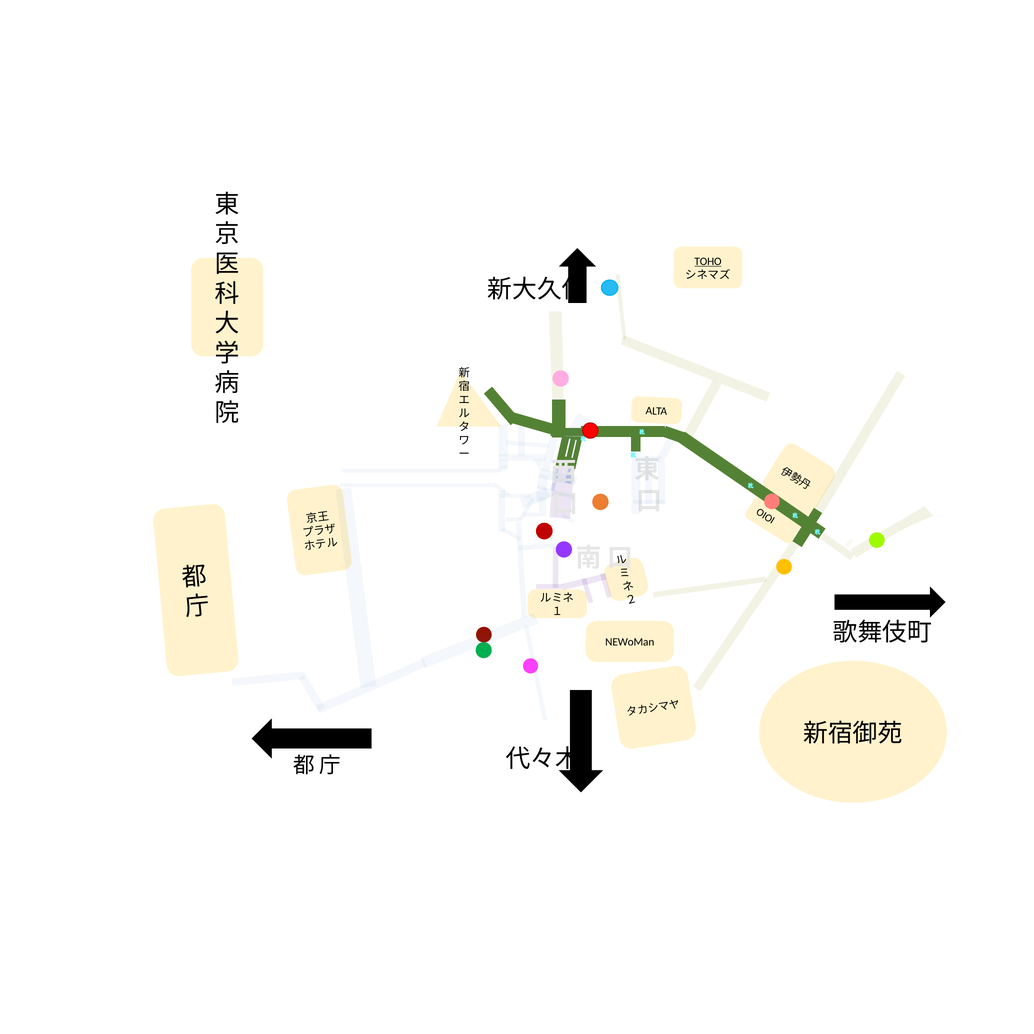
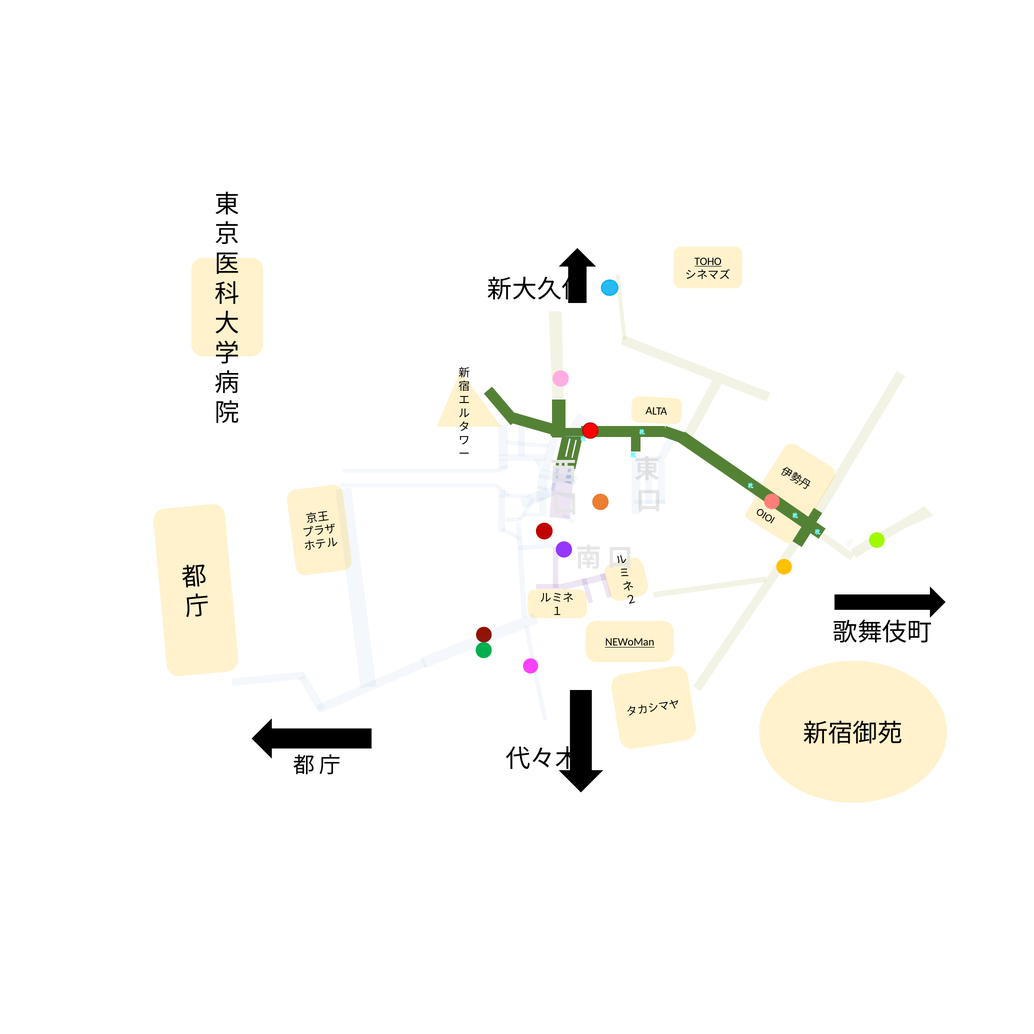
NEWoMan underline: none -> present (630, 642)
